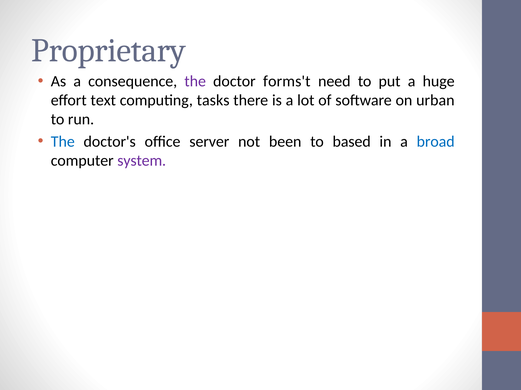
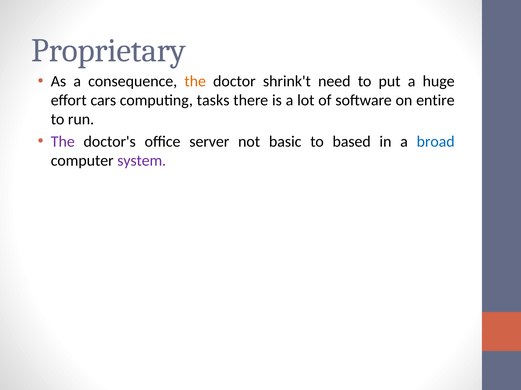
the colour: purple -> orange (195, 81)
forms't: forms't -> shrink't (287, 81)
text: text -> cars (103, 101)
urban: urban -> entire (435, 101)
The colour: blue -> purple (63, 142)
been: been -> basic (285, 142)
